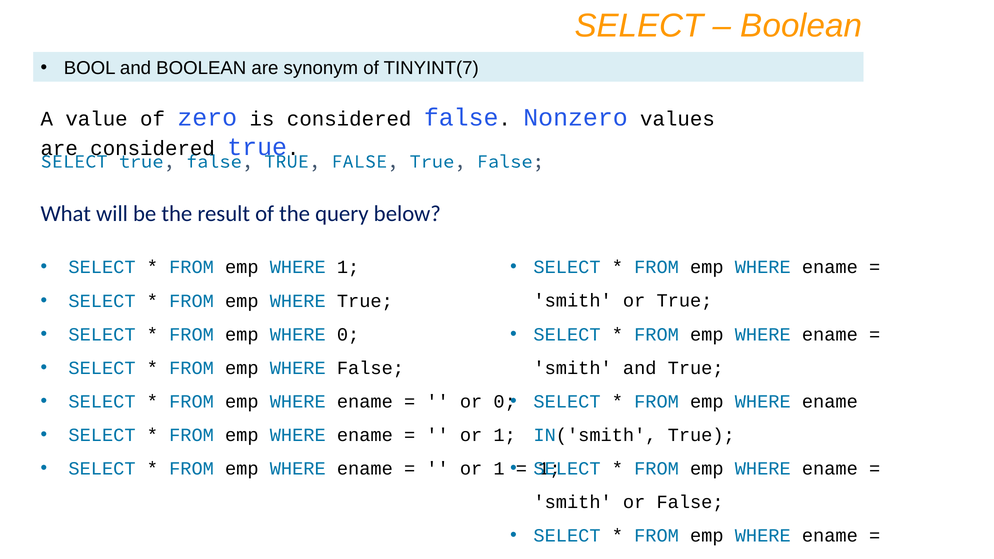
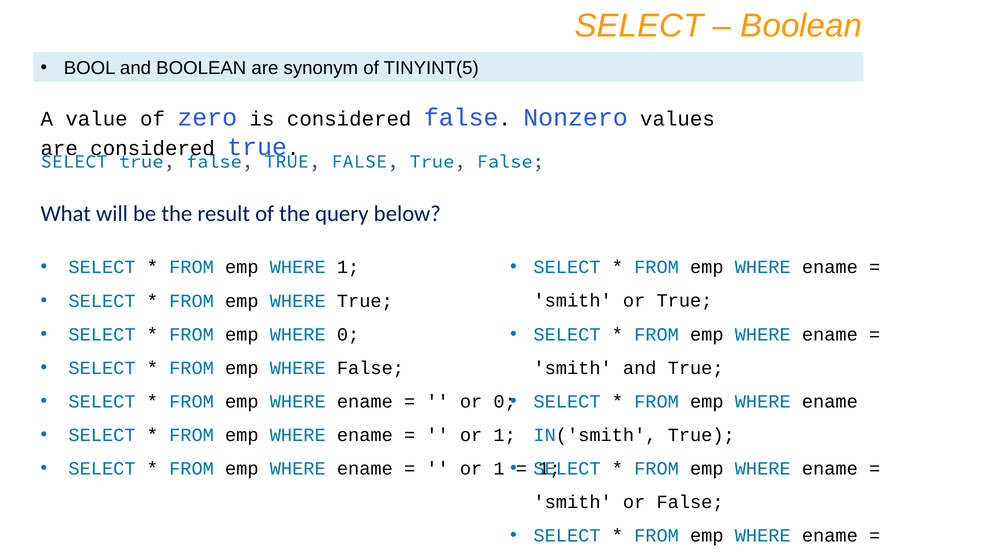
TINYINT(7: TINYINT(7 -> TINYINT(5 (431, 68)
